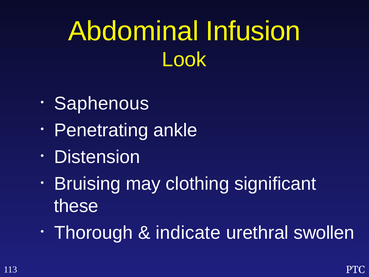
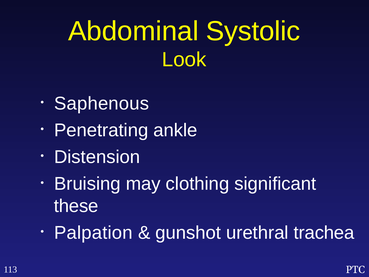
Infusion: Infusion -> Systolic (253, 31)
Thorough: Thorough -> Palpation (93, 233)
indicate: indicate -> gunshot (188, 233)
swollen: swollen -> trachea (324, 233)
